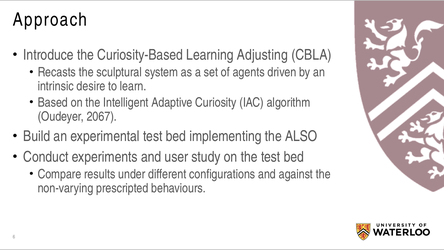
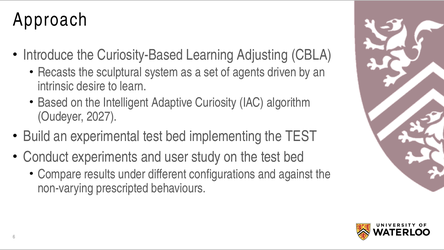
2067: 2067 -> 2027 (102, 116)
implementing the ALSO: ALSO -> TEST (301, 136)
